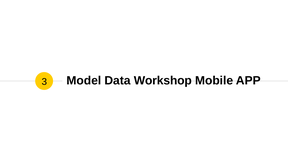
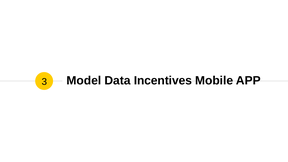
Workshop: Workshop -> Incentives (163, 81)
